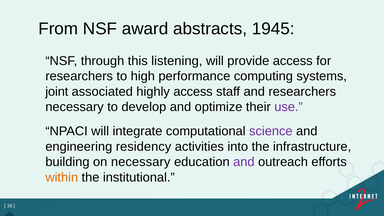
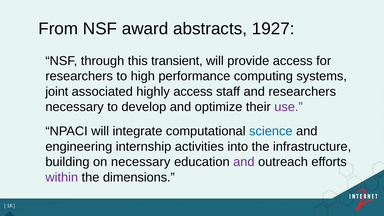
1945: 1945 -> 1927 (273, 29)
listening: listening -> transient (177, 61)
science colour: purple -> blue (271, 131)
residency: residency -> internship (144, 147)
within colour: orange -> purple (62, 177)
institutional: institutional -> dimensions (139, 177)
